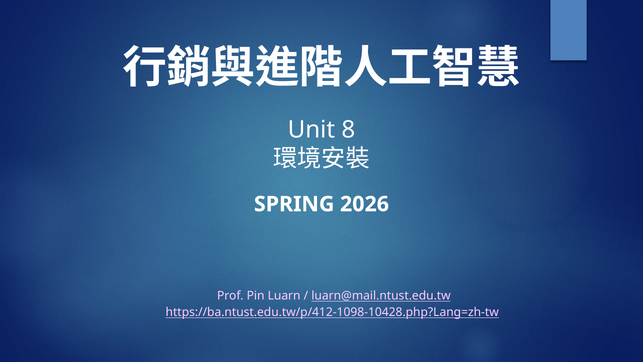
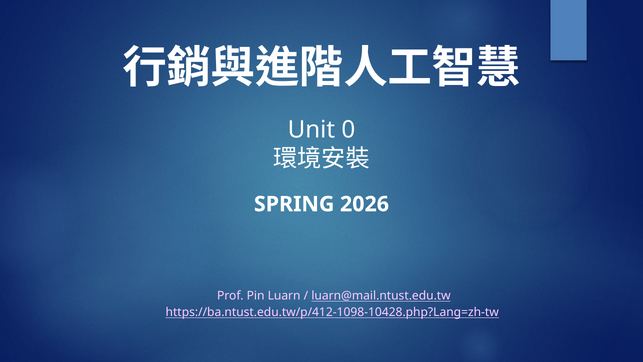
8: 8 -> 0 (348, 130)
